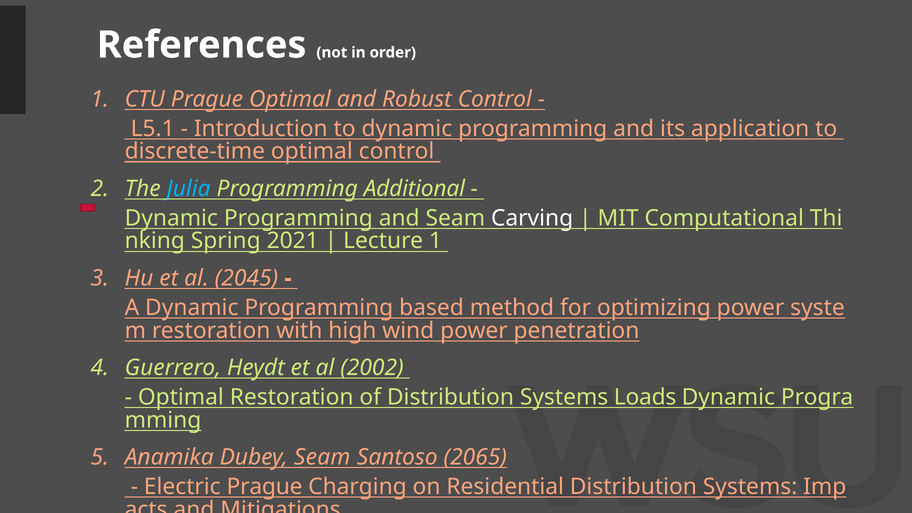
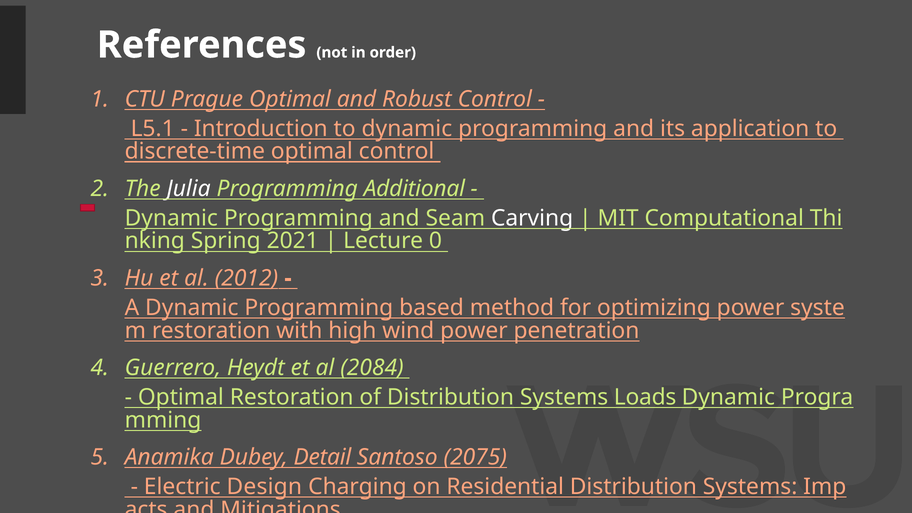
Julia colour: light blue -> white (189, 189)
Lecture 1: 1 -> 0 (435, 241)
2045: 2045 -> 2012 (246, 278)
2002: 2002 -> 2084 (372, 368)
Dubey Seam: Seam -> Detail (322, 457)
2065: 2065 -> 2075 (475, 457)
Electric Prague: Prague -> Design (264, 487)
